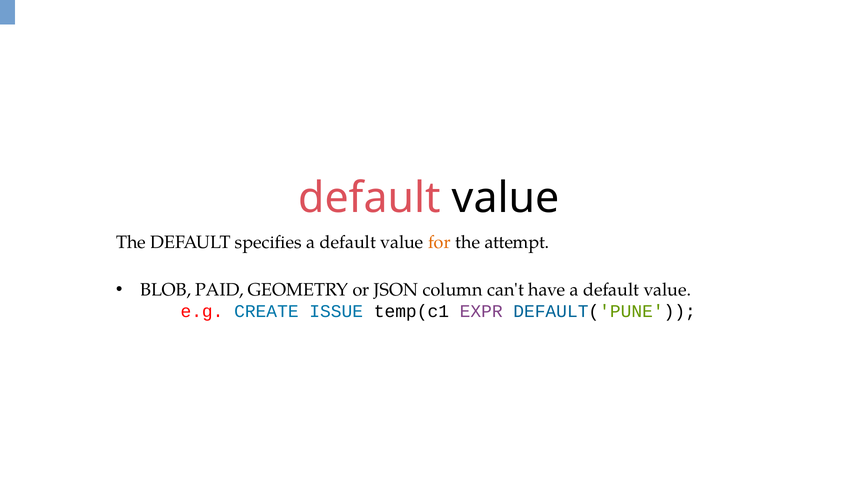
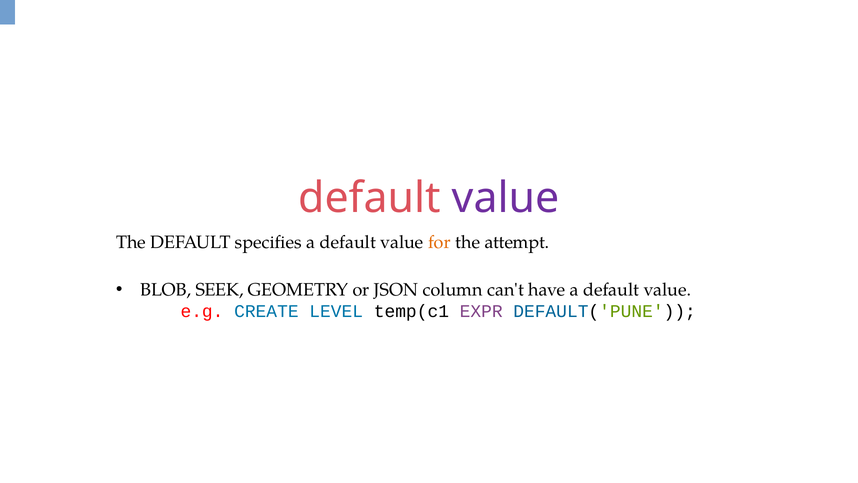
value colour: black -> purple (506, 198)
PAID: PAID -> SEEK (220, 290)
ISSUE: ISSUE -> LEVEL (336, 311)
